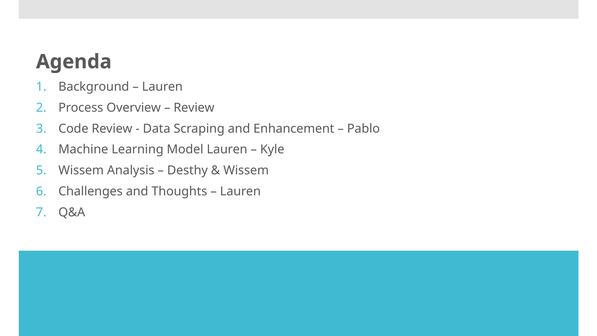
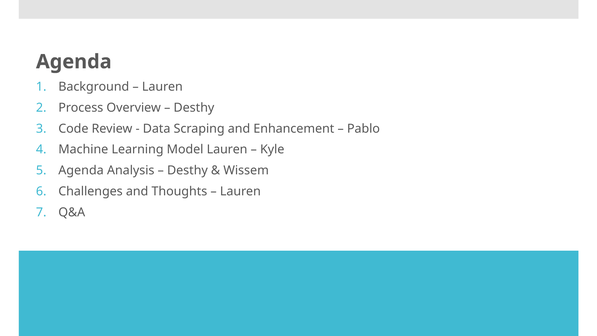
Review: Review -> Desthy (194, 108)
Wissem: Wissem -> Agenda (81, 170)
